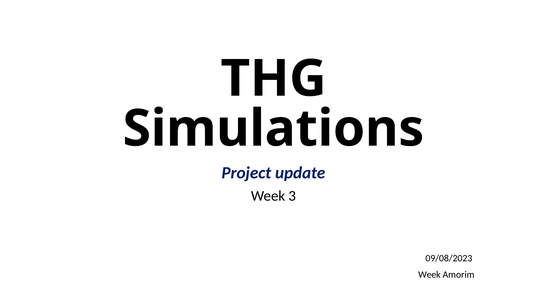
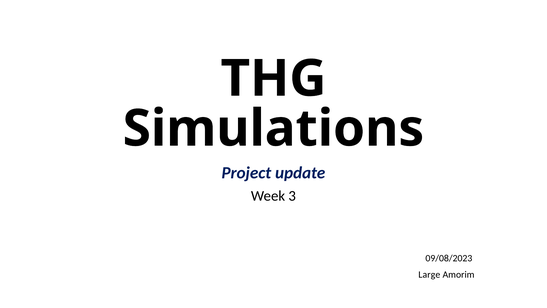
Week: Week -> Large (429, 274)
